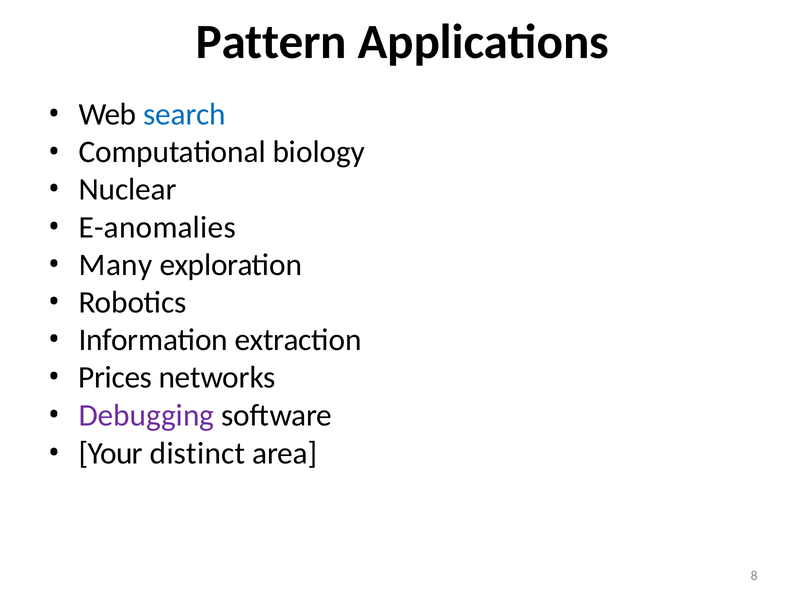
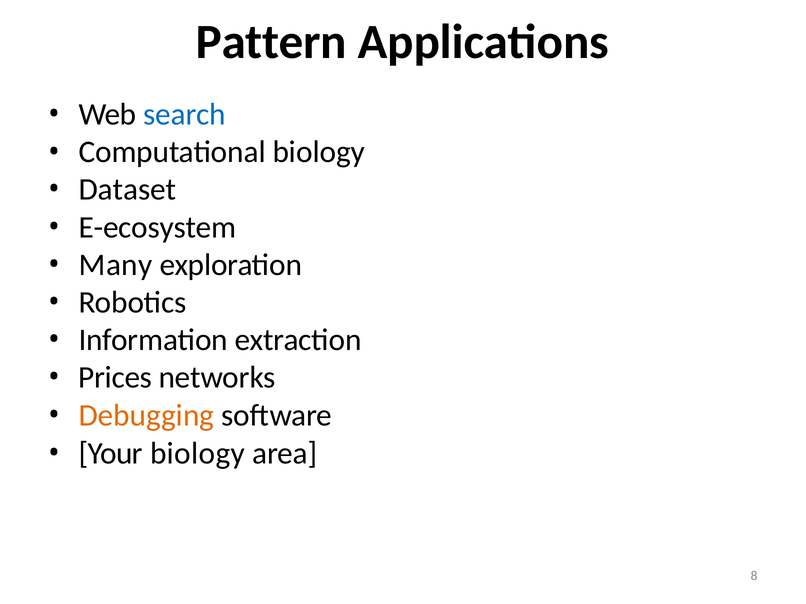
Nuclear: Nuclear -> Dataset (128, 190)
E-anomalies: E-anomalies -> E-ecosystem (157, 228)
Debugging colour: purple -> orange (146, 416)
Your distinct: distinct -> biology (198, 454)
